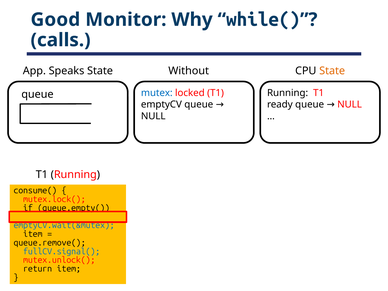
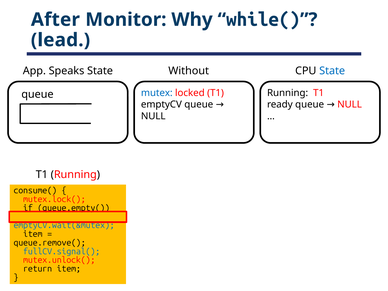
Good: Good -> After (55, 20)
calls: calls -> lead (60, 40)
State colour: orange -> blue (332, 71)
